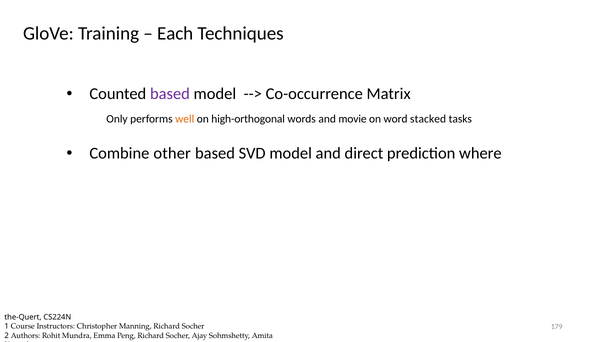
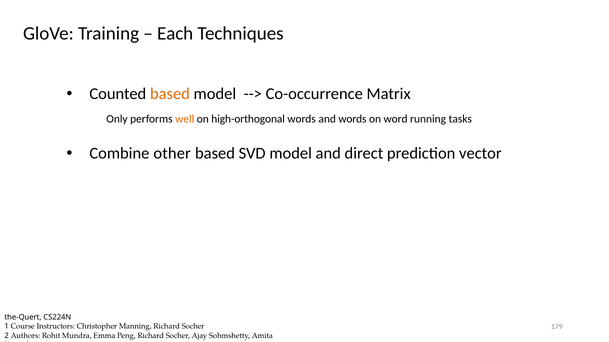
based colour: purple -> orange (170, 94)
and movie: movie -> words (353, 119)
stacked: stacked -> running (428, 119)
where: where -> vector (480, 154)
